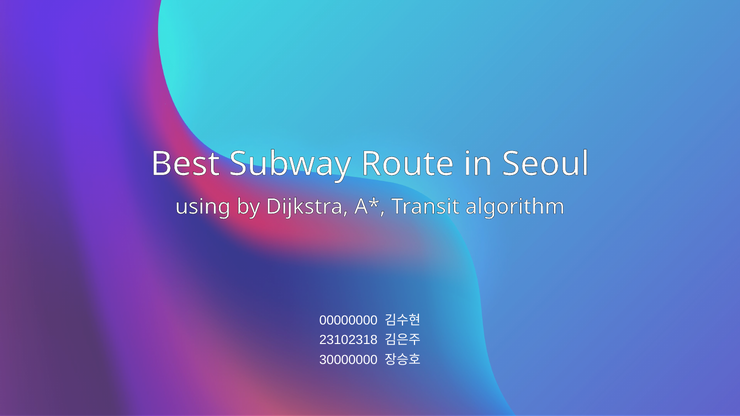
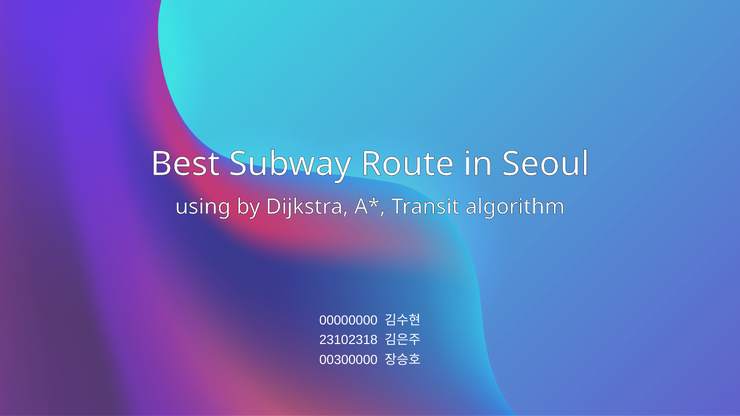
30000000: 30000000 -> 00300000 (348, 360)
